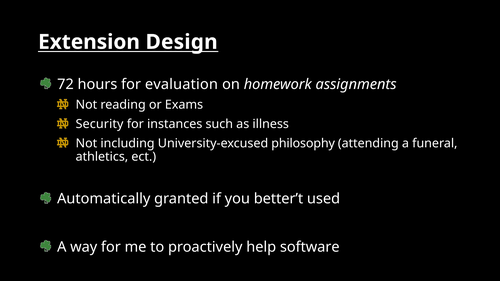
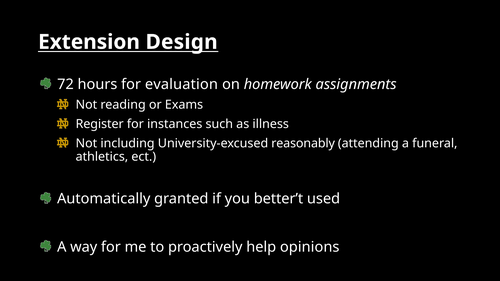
Security: Security -> Register (100, 124)
philosophy: philosophy -> reasonably (303, 143)
software: software -> opinions (310, 247)
